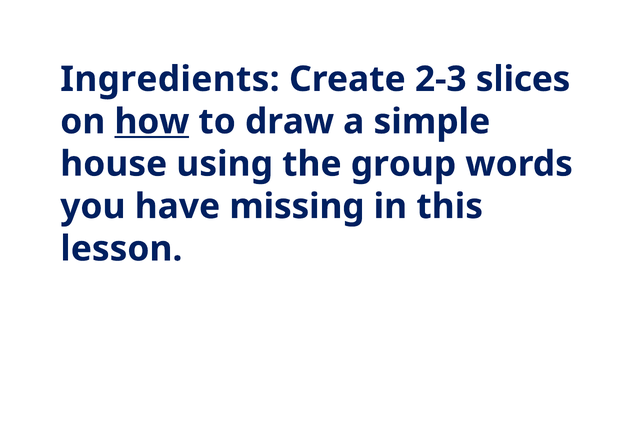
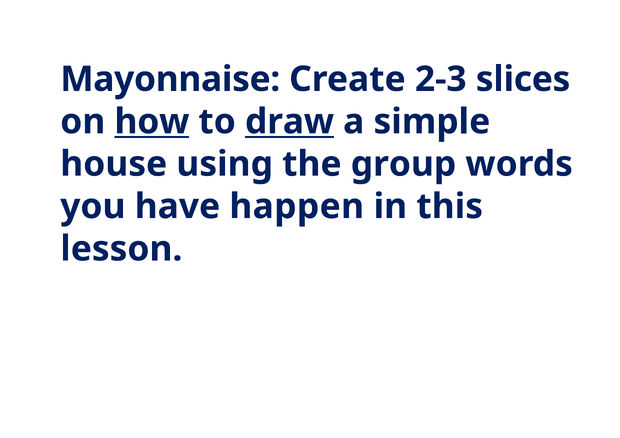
Ingredients: Ingredients -> Mayonnaise (170, 79)
draw underline: none -> present (290, 122)
missing: missing -> happen (297, 207)
